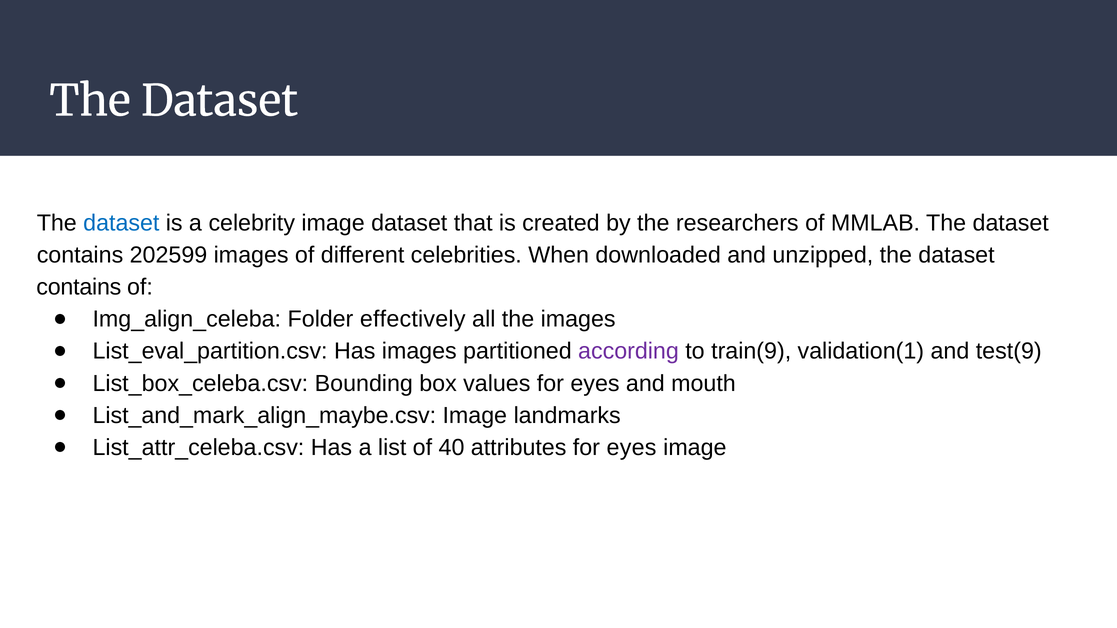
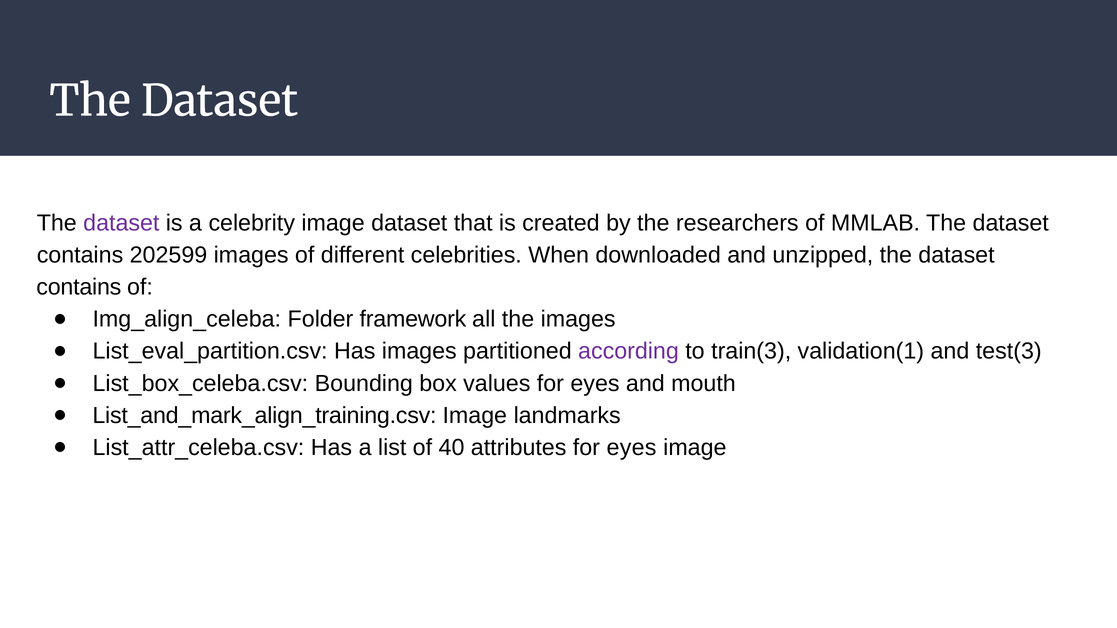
dataset colour: blue -> purple (121, 223)
effectively: effectively -> framework (413, 319)
train(9: train(9 -> train(3 (751, 351)
test(9: test(9 -> test(3 (1009, 351)
List_and_mark_align_maybe.csv: List_and_mark_align_maybe.csv -> List_and_mark_align_training.csv (264, 416)
